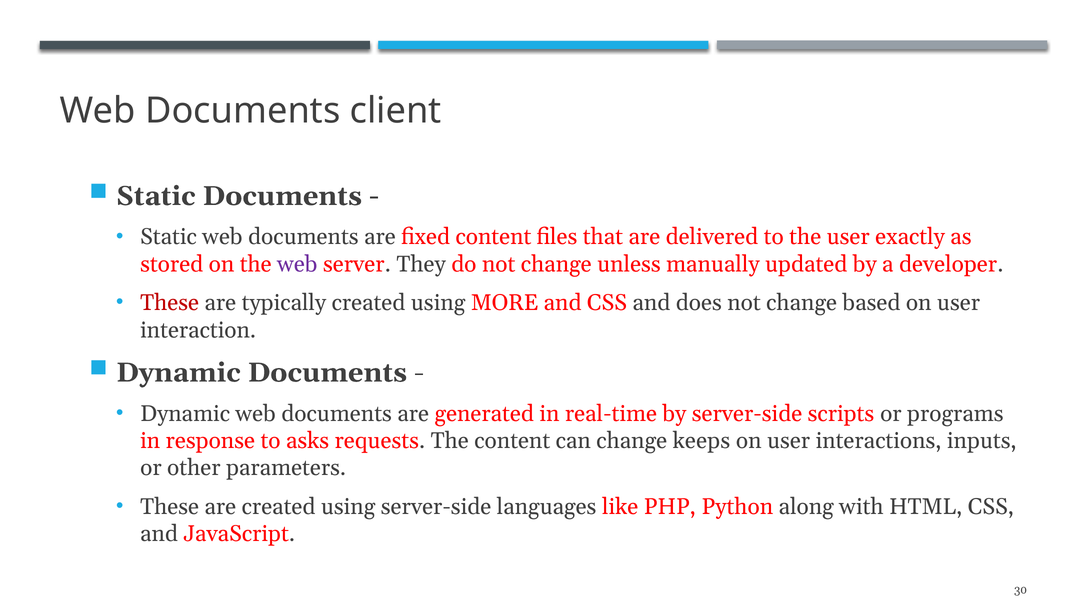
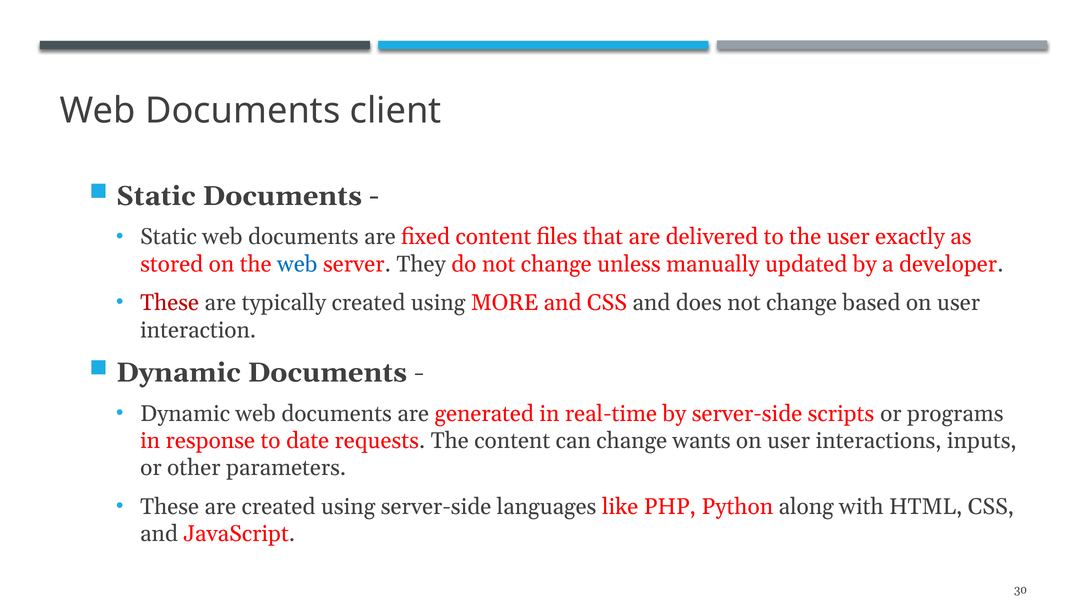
web colour: purple -> blue (297, 264)
asks: asks -> date (308, 440)
keeps: keeps -> wants (702, 440)
